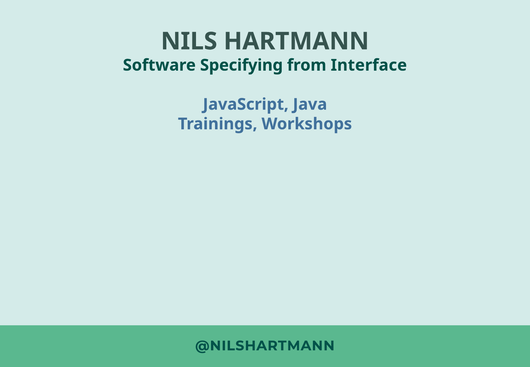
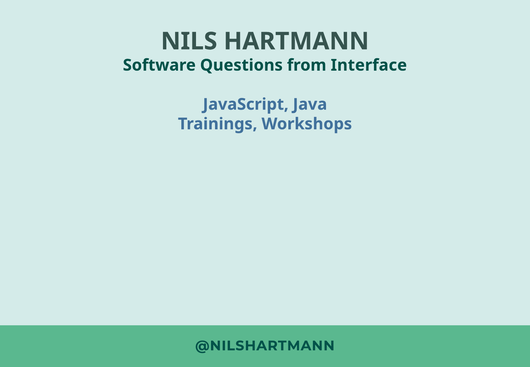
Specifying: Specifying -> Questions (241, 65)
